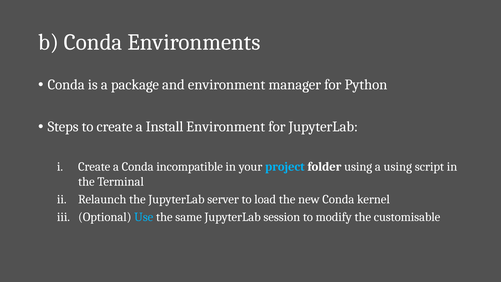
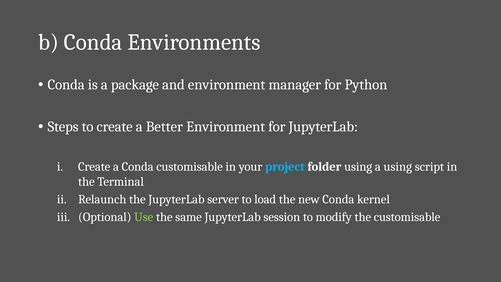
Install: Install -> Better (164, 127)
Conda incompatible: incompatible -> customisable (190, 167)
Use colour: light blue -> light green (144, 217)
